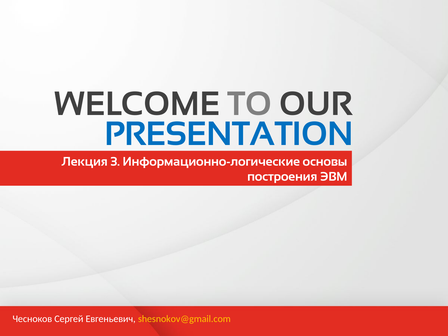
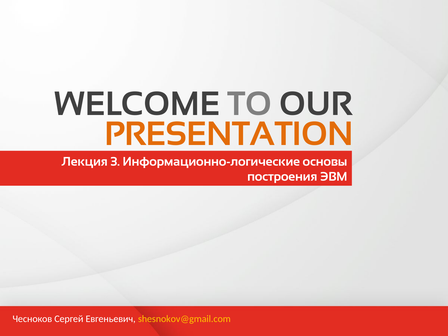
PRESENTATION colour: blue -> orange (229, 134)
